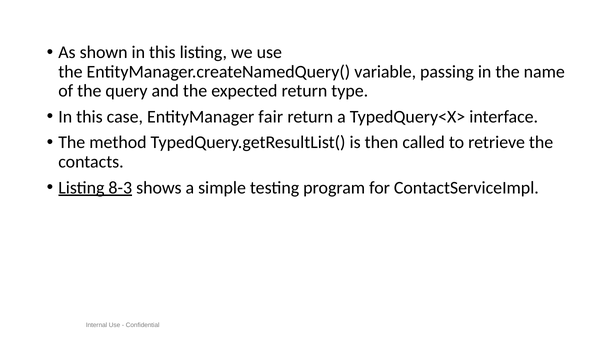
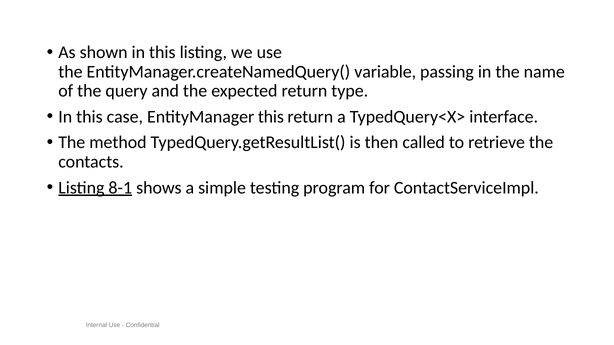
EntityManager fair: fair -> this (271, 117)
8-3: 8-3 -> 8-1 (120, 188)
